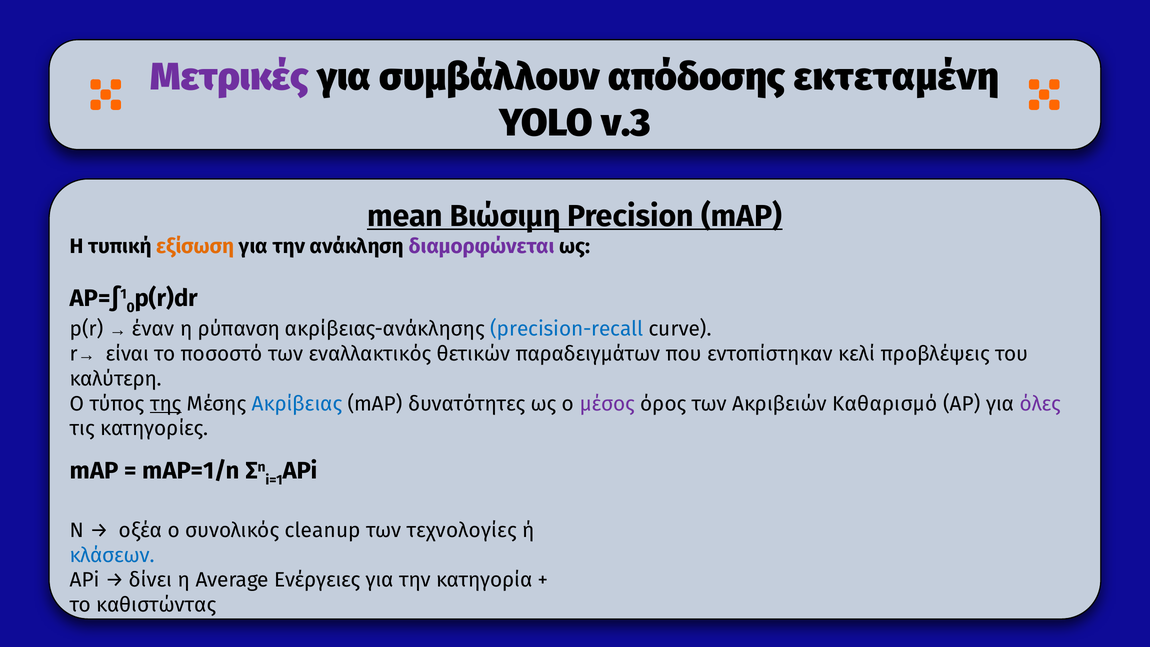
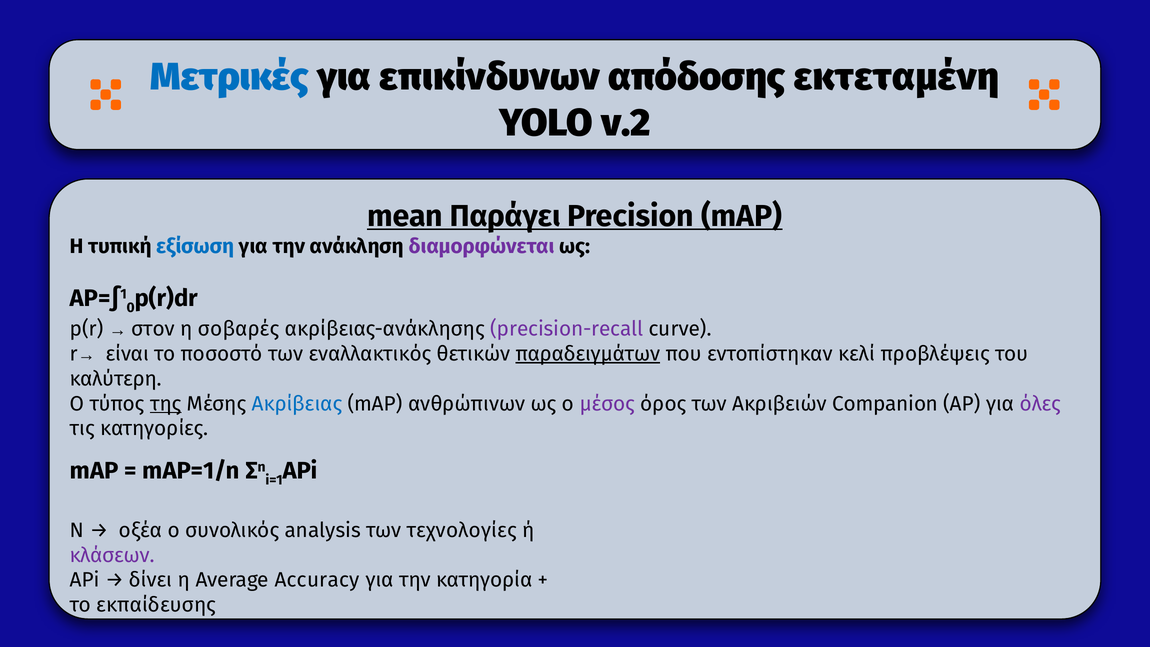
Μετρικές colour: purple -> blue (230, 77)
συμβάλλουν: συμβάλλουν -> επικίνδυνων (490, 77)
v.3: v.3 -> v.2 (626, 123)
Βιώσιμη: Βιώσιμη -> Παράγει (505, 216)
εξίσωση colour: orange -> blue (195, 246)
έναν: έναν -> στον (153, 329)
ρύπανση: ρύπανση -> σοβαρές (239, 329)
precision-recall colour: blue -> purple (567, 329)
παραδειγμάτων underline: none -> present (588, 354)
δυνατότητες: δυνατότητες -> ανθρώπινων (467, 404)
Καθαρισμό: Καθαρισμό -> Companion (885, 404)
cleanup: cleanup -> analysis (323, 530)
κλάσεων colour: blue -> purple (112, 555)
Ενέργειες: Ενέργειες -> Accuracy (317, 580)
καθιστώντας: καθιστώντας -> εκπαίδευσης (156, 605)
